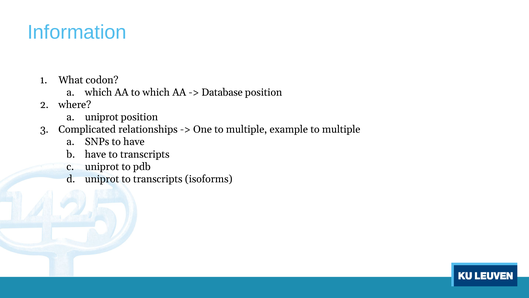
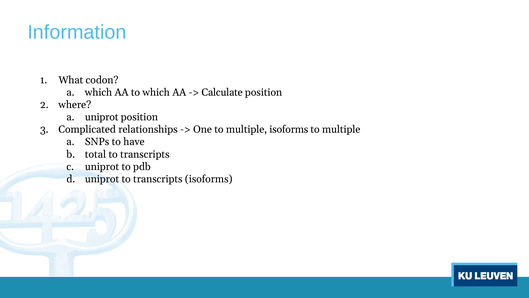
Database: Database -> Calculate (222, 92)
multiple example: example -> isoforms (289, 129)
have: have -> total (95, 154)
